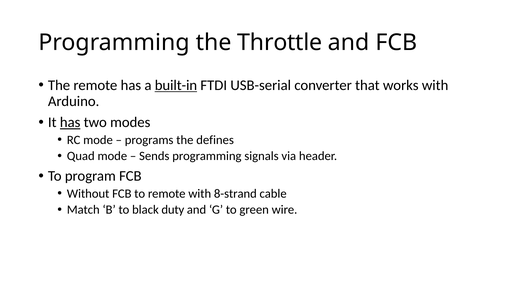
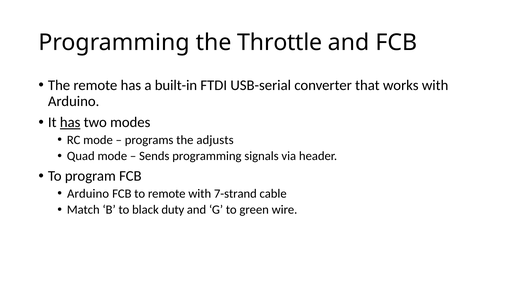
built-in underline: present -> none (176, 85)
defines: defines -> adjusts (215, 140)
Without: Without -> Arduino (88, 194)
8-strand: 8-strand -> 7-strand (235, 194)
